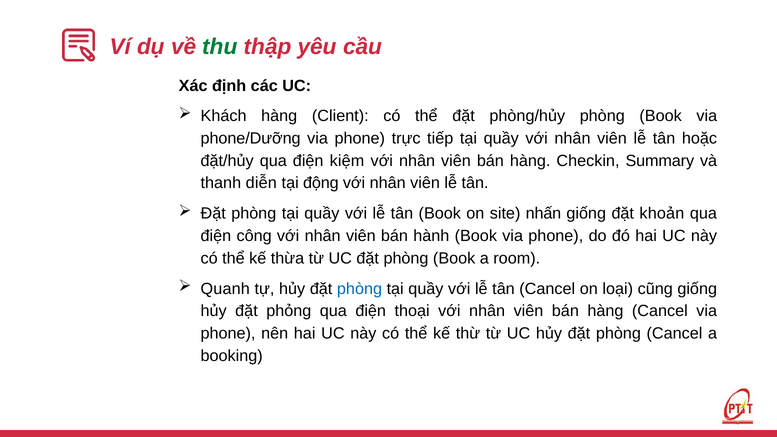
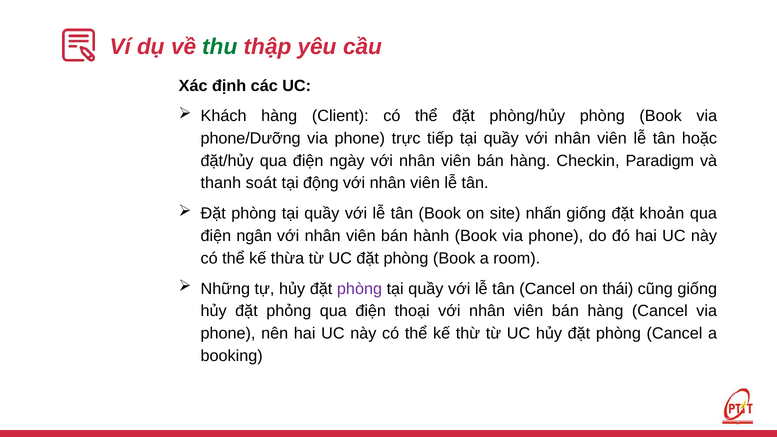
kiệm: kiệm -> ngày (347, 161)
Summary: Summary -> Paradigm (660, 161)
diễn: diễn -> soát (261, 183)
công: công -> ngân (254, 236)
Quanh: Quanh -> Những (225, 289)
phòng colour: blue -> purple (360, 289)
loại: loại -> thái (618, 289)
